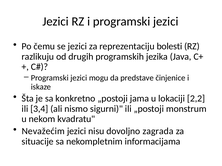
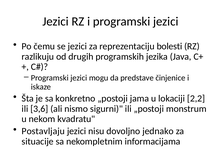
3,4: 3,4 -> 3,6 (39, 109)
Nevažećim: Nevažećim -> Postavljaju (43, 131)
zagrada: zagrada -> jednako (158, 131)
